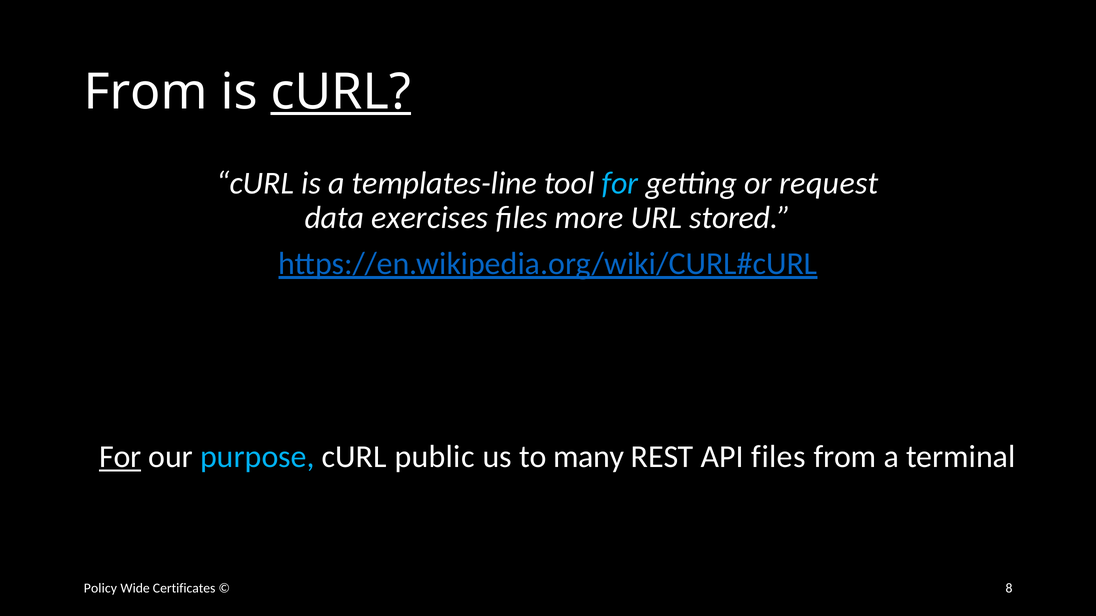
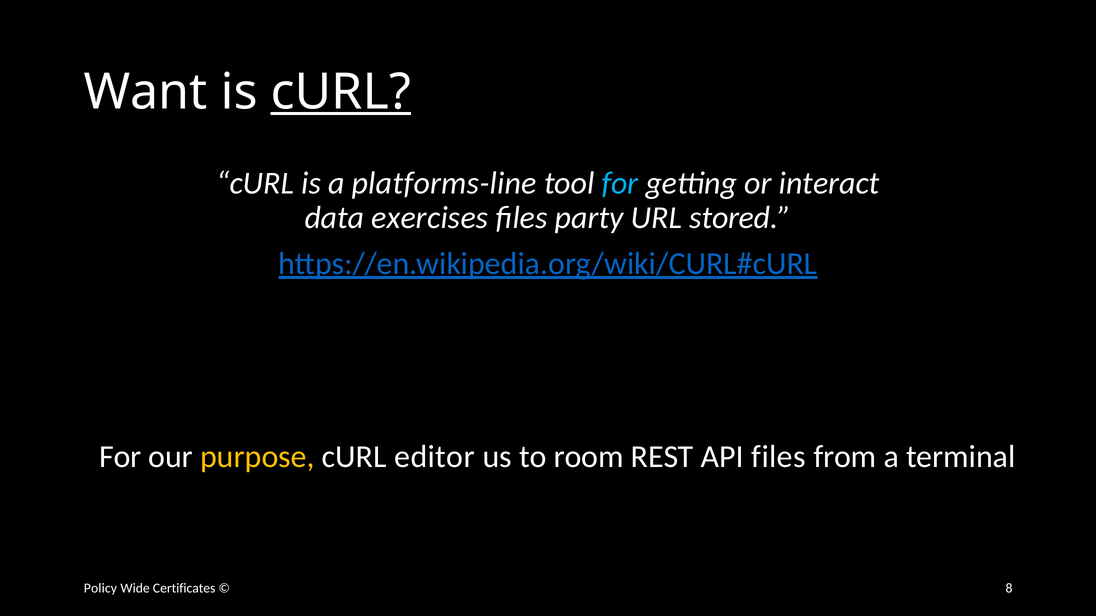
From: From -> Want (146, 92)
templates-line: templates-line -> platforms-line (444, 183)
request: request -> interact (829, 183)
more: more -> party (589, 218)
For underline: present -> none (120, 457)
purpose colour: light blue -> yellow (257, 457)
public: public -> editor (435, 457)
many: many -> room (589, 457)
